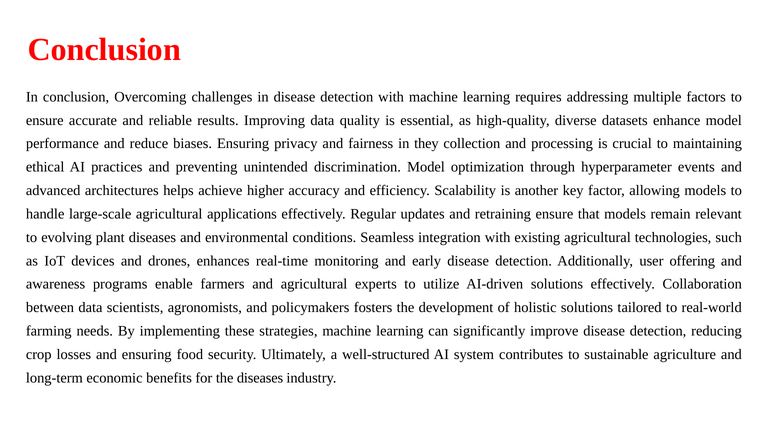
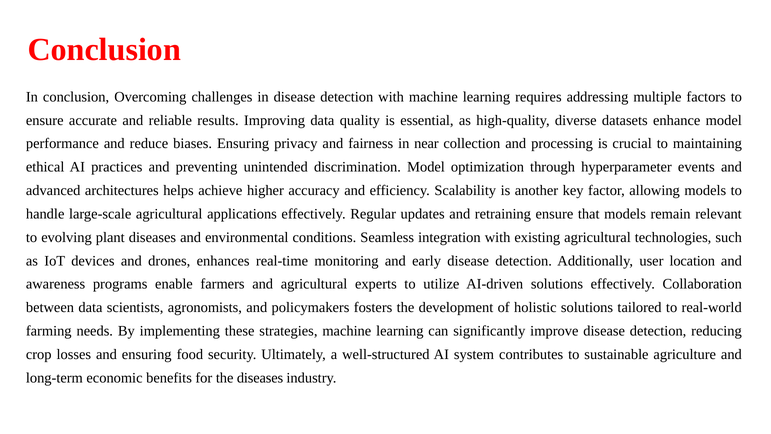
they: they -> near (426, 144)
offering: offering -> location (692, 261)
